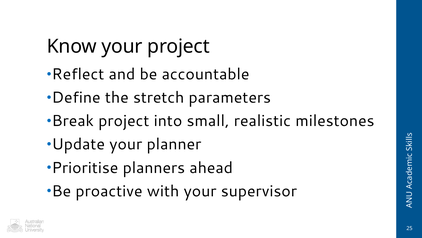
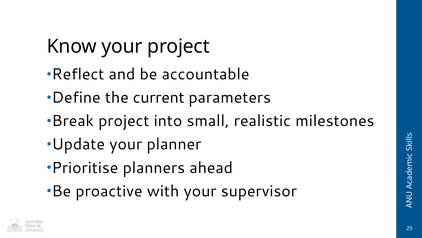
stretch: stretch -> current (159, 97)
